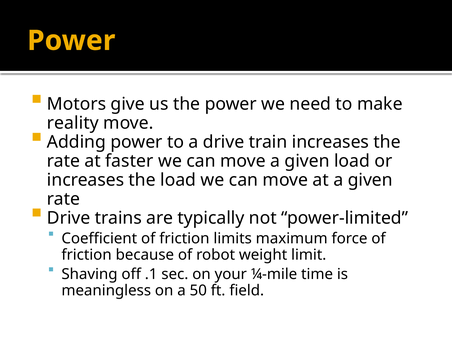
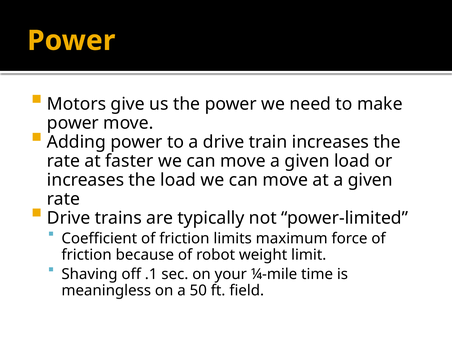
reality: reality -> power (73, 123)
